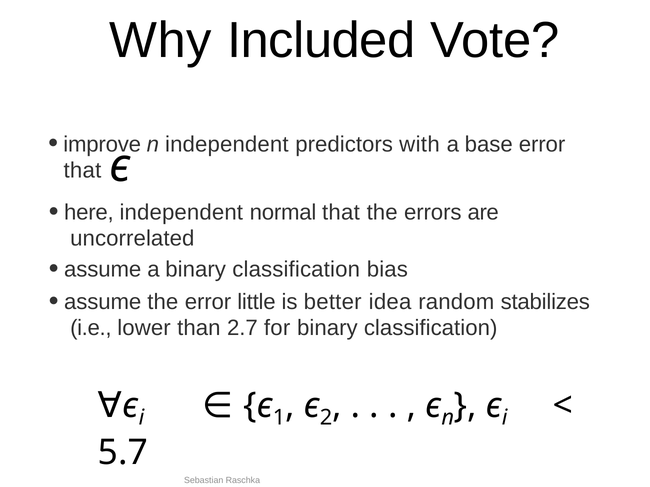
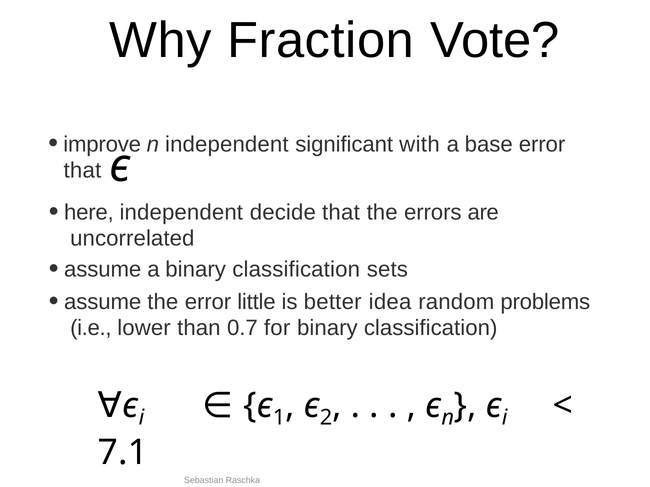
Included: Included -> Fraction (321, 40)
predictors: predictors -> significant (344, 144)
normal: normal -> decide (283, 213)
bias: bias -> sets (387, 270)
stabilizes: stabilizes -> problems (545, 302)
2.7: 2.7 -> 0.7 (242, 328)
5.7: 5.7 -> 7.1 (123, 453)
